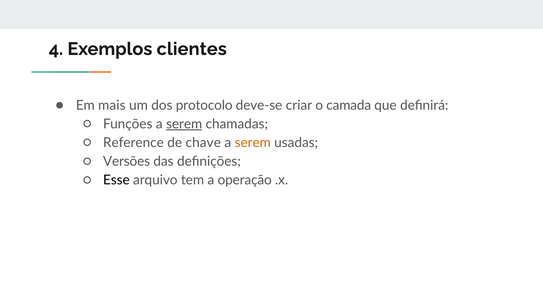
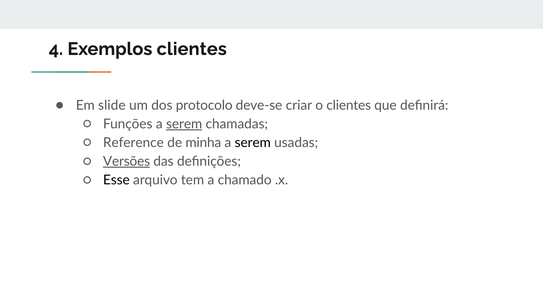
mais: mais -> slide (112, 105)
o camada: camada -> clientes (349, 105)
chave: chave -> minha (203, 143)
serem colour: orange -> black (253, 143)
Versões underline: none -> present (126, 162)
operação: operação -> chamado (245, 180)
